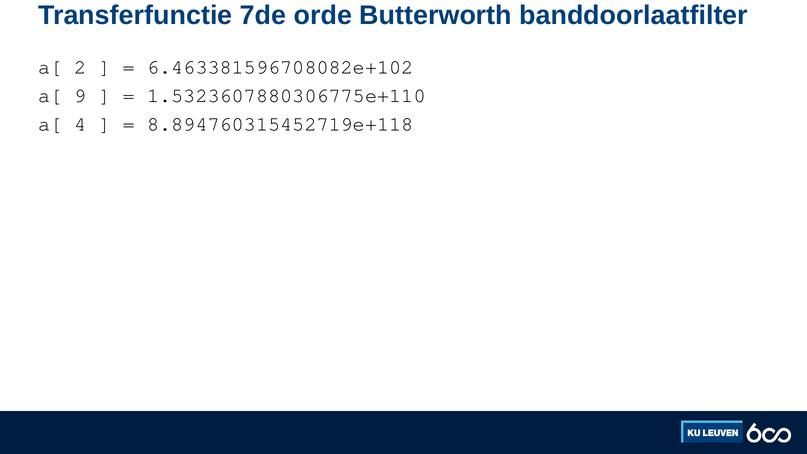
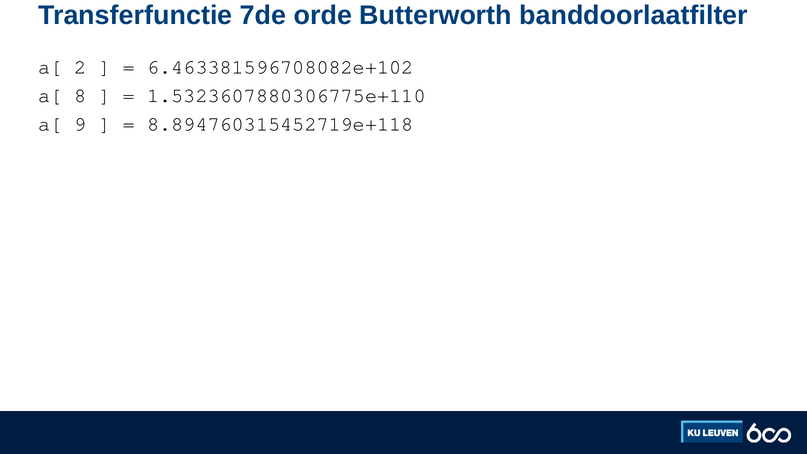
9: 9 -> 8 (81, 96)
4: 4 -> 9 (81, 124)
